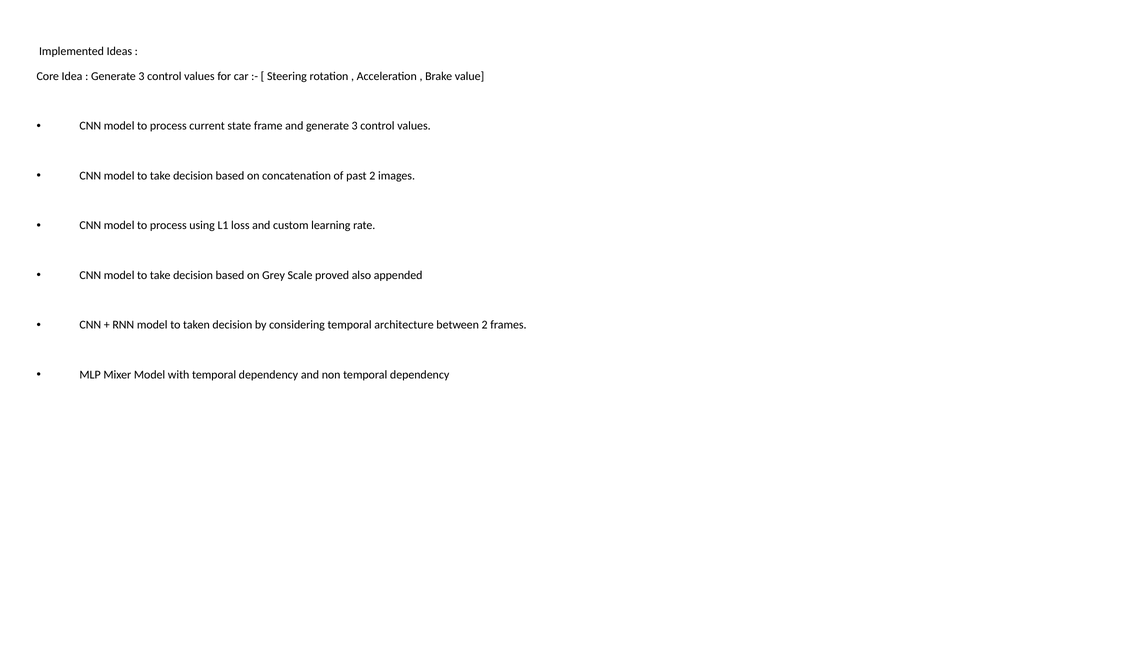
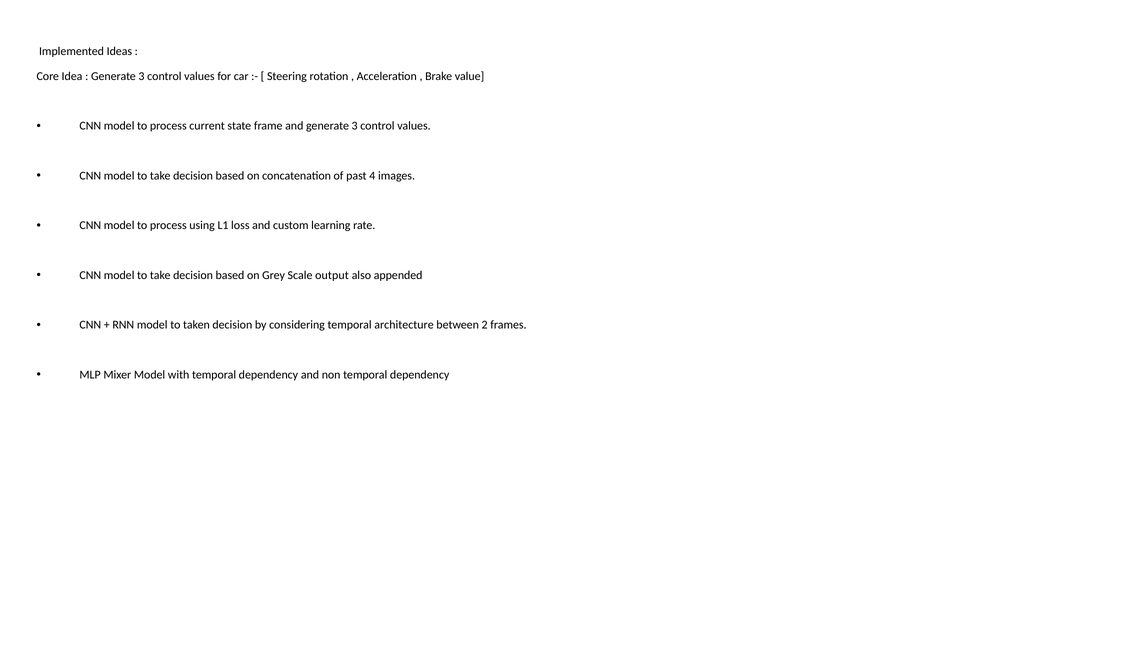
past 2: 2 -> 4 (372, 176)
proved: proved -> output (332, 275)
